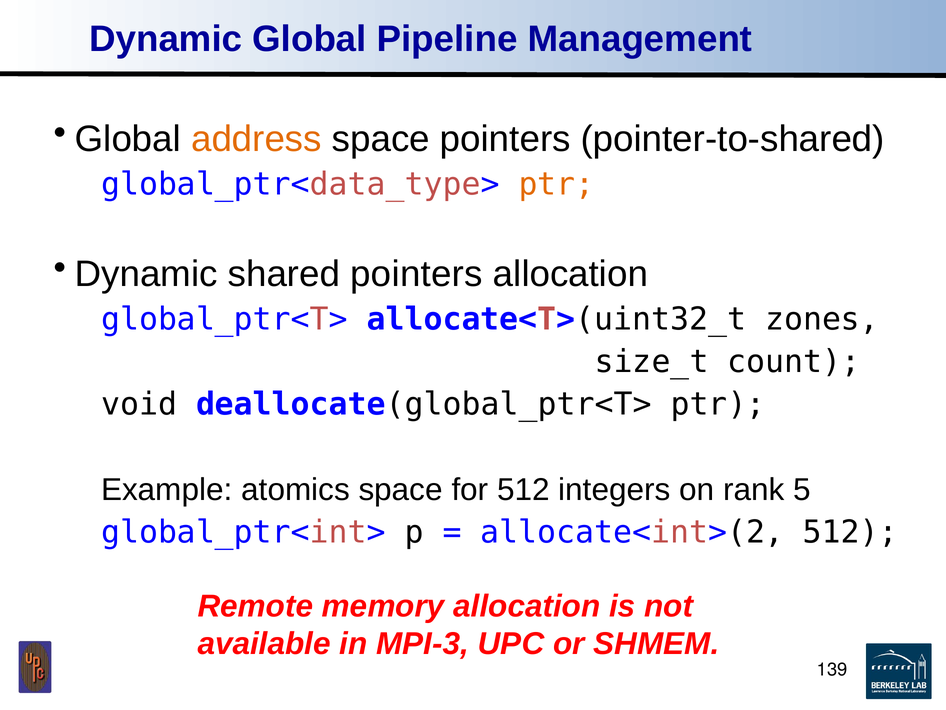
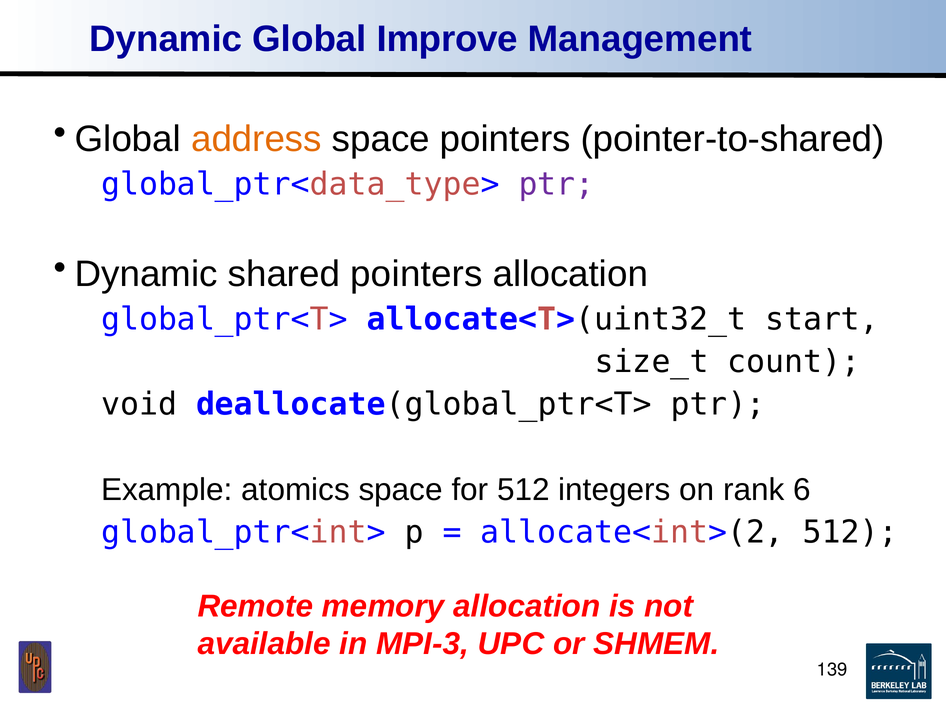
Pipeline: Pipeline -> Improve (447, 39)
ptr colour: orange -> purple (556, 184)
zones: zones -> start (822, 319)
5: 5 -> 6 (802, 489)
